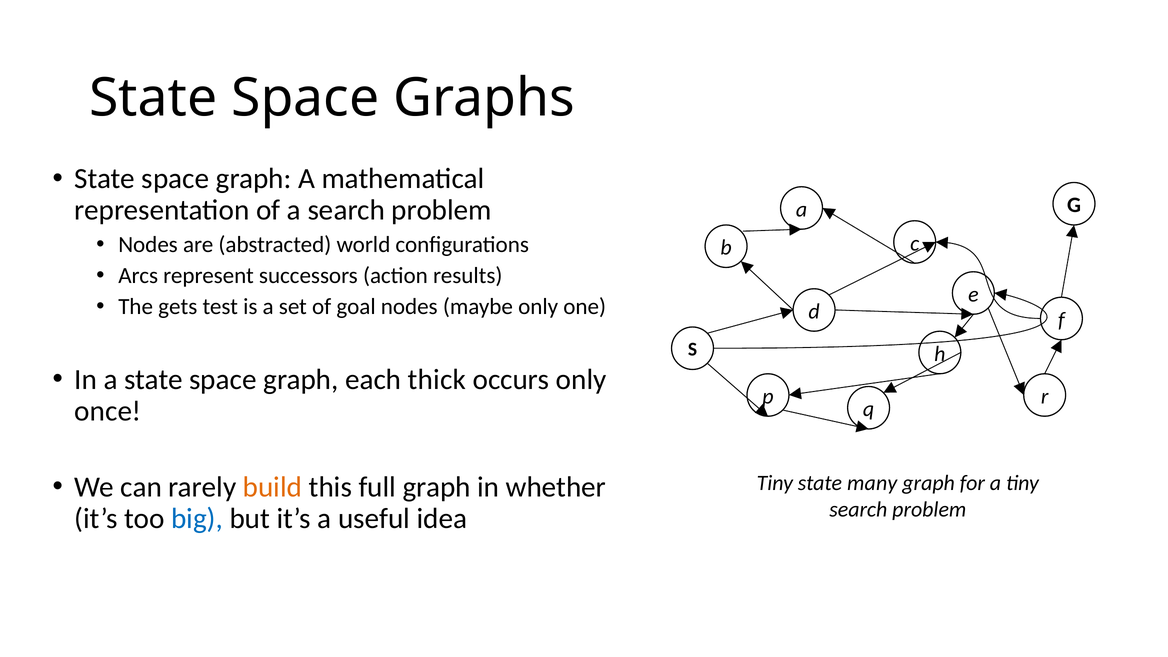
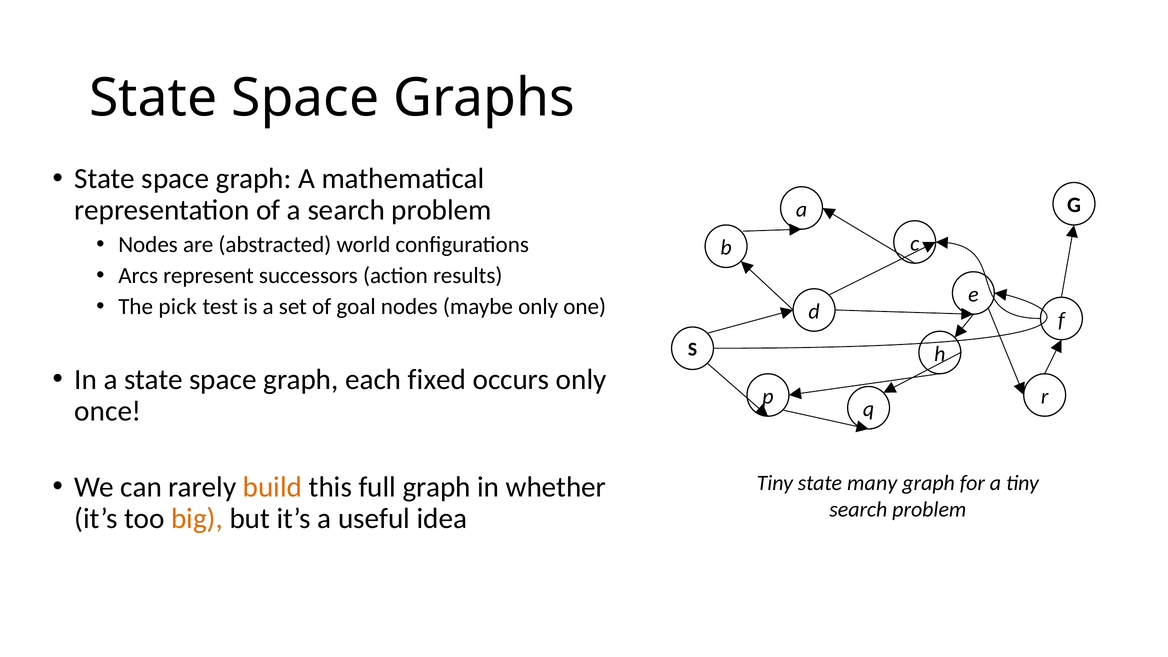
gets: gets -> pick (178, 307)
thick: thick -> fixed (437, 379)
big colour: blue -> orange (197, 519)
